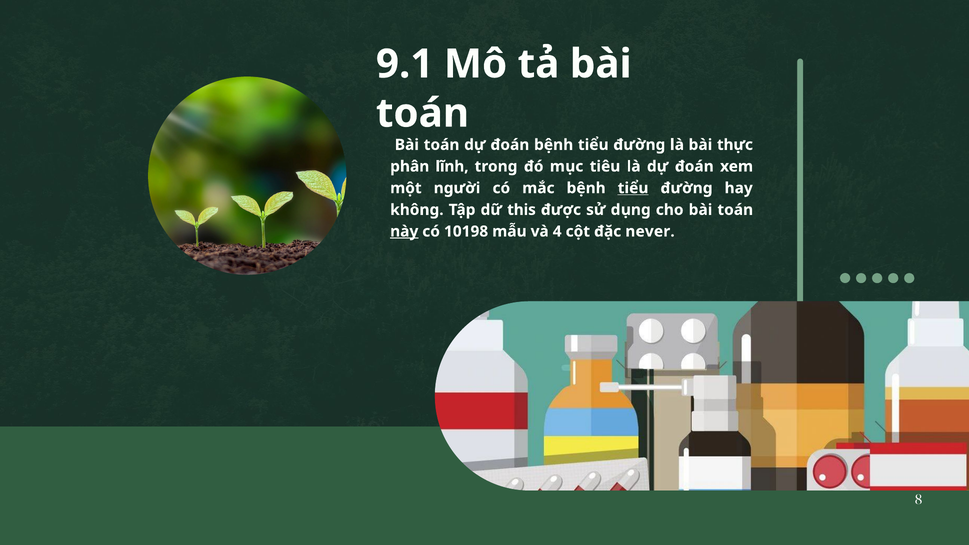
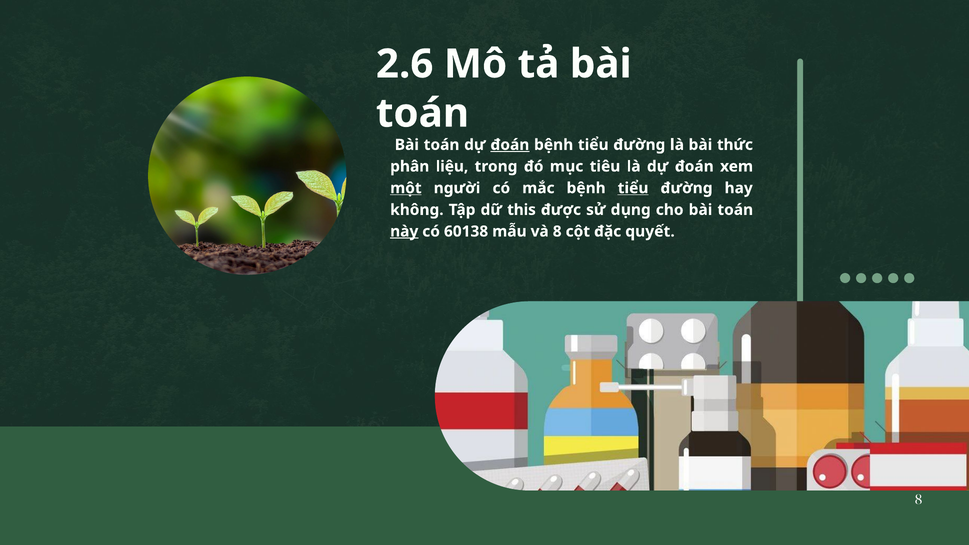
9.1: 9.1 -> 2.6 (405, 64)
đoán underline: none -> present (510, 145)
thực: thực -> thức (735, 145)
lĩnh: lĩnh -> liệu (452, 166)
một underline: none -> present (406, 188)
10198: 10198 -> 60138 (466, 231)
và 4: 4 -> 8 (557, 231)
never: never -> quyết (650, 231)
